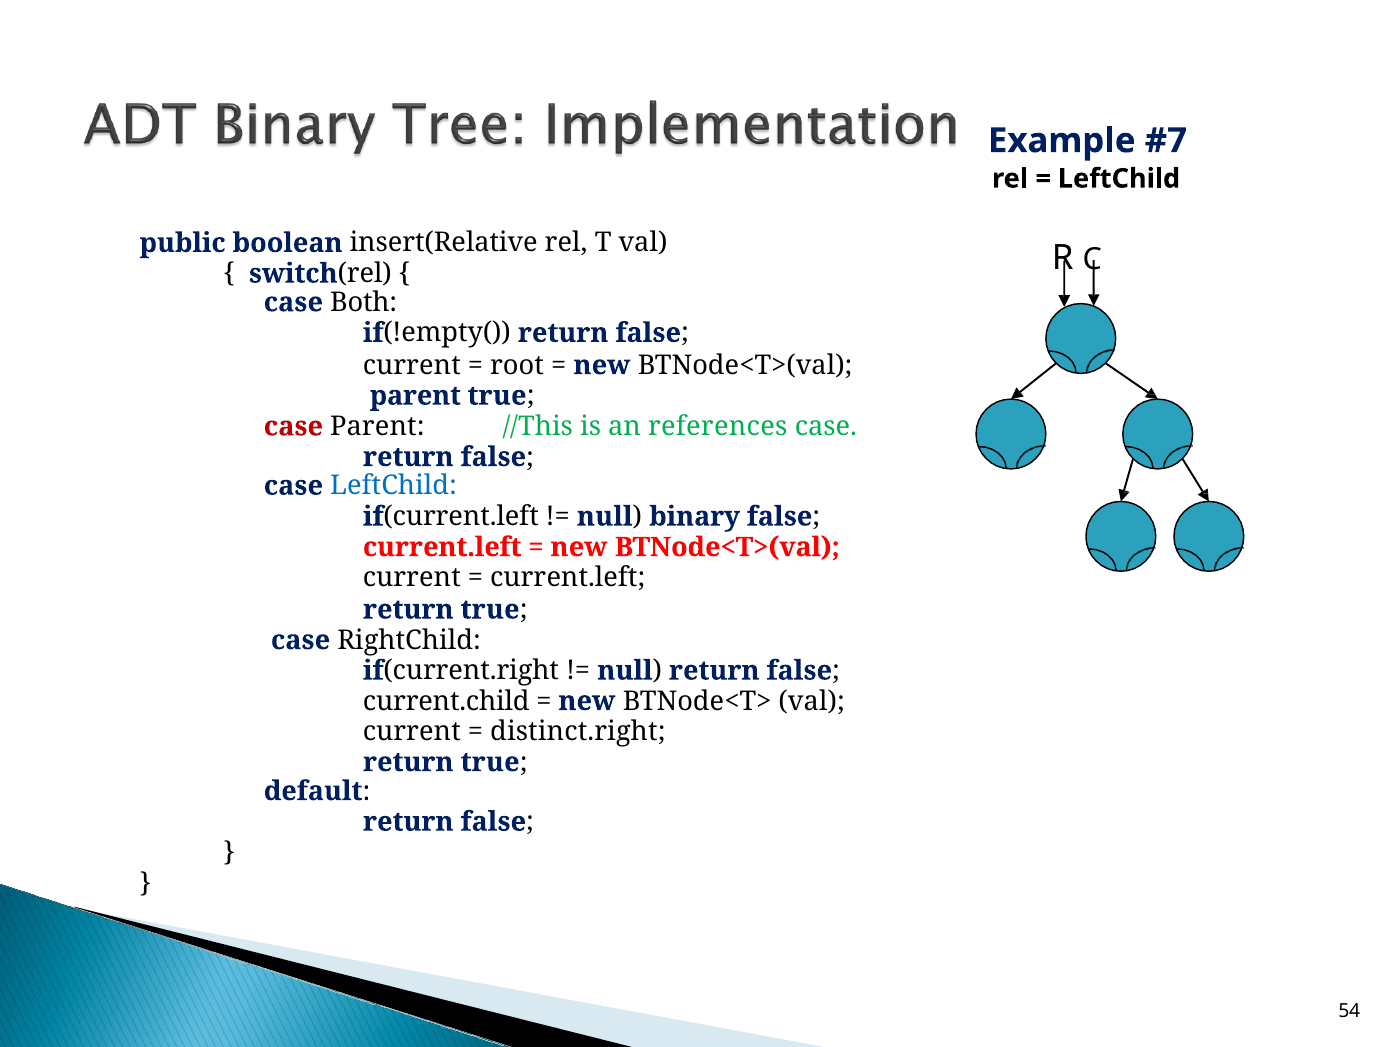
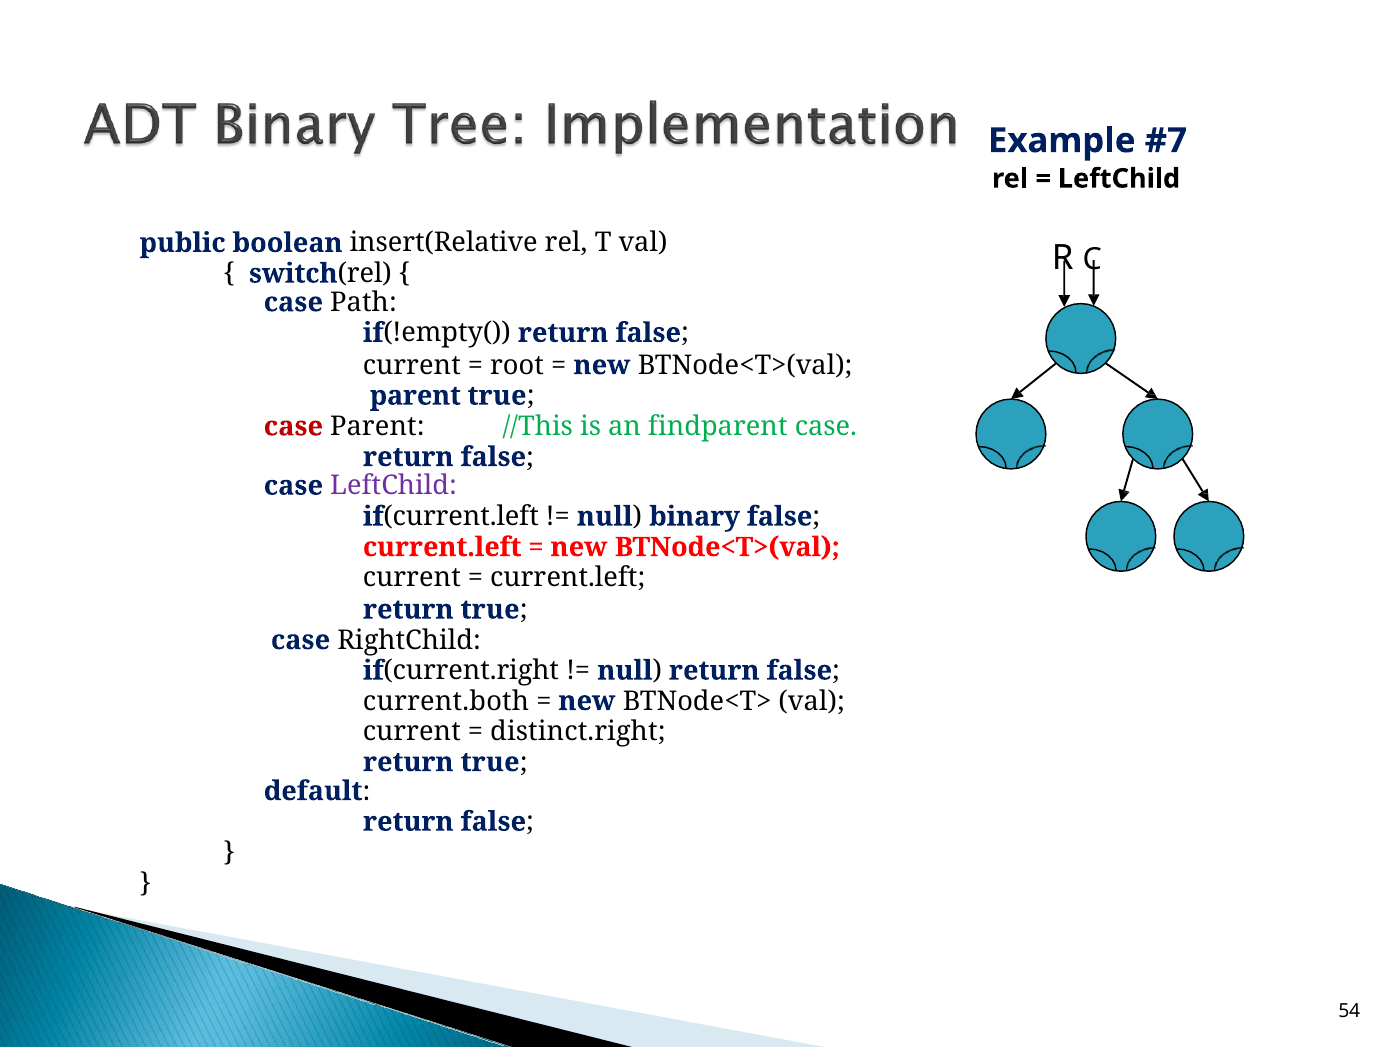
Both: Both -> Path (363, 302)
references: references -> findparent (718, 426)
LeftChild colour: blue -> purple (394, 486)
current.child: current.child -> current.both (446, 701)
